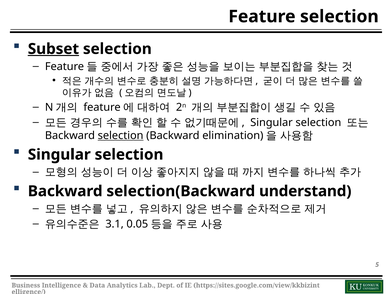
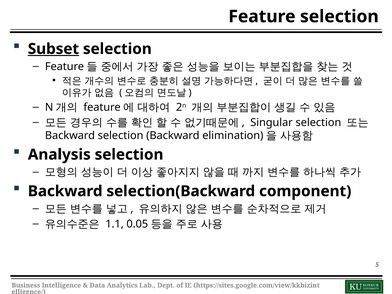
selection underline: present -> none (121, 136)
Singular: Singular -> Analysis (59, 155)
understand: understand -> component (305, 191)
3.1: 3.1 -> 1.1 (115, 224)
